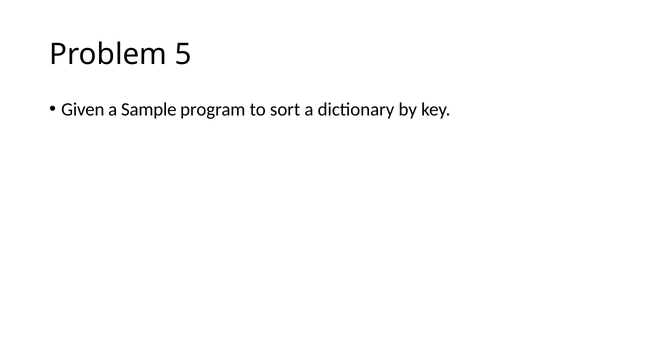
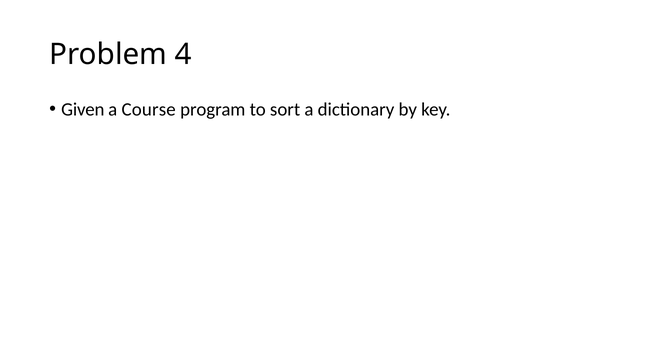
5: 5 -> 4 (183, 54)
Sample: Sample -> Course (149, 109)
